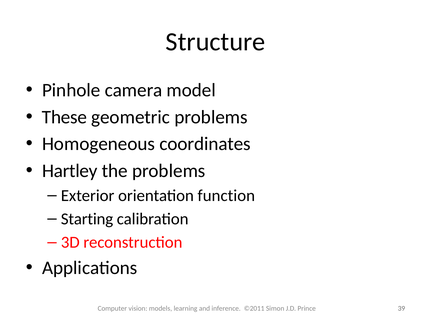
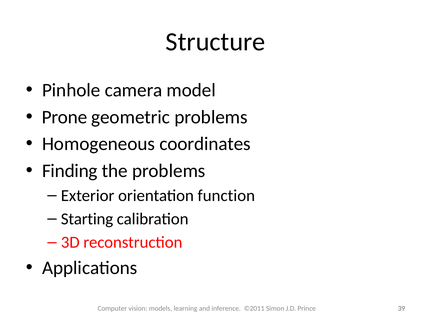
These: These -> Prone (65, 117)
Hartley: Hartley -> Finding (70, 171)
